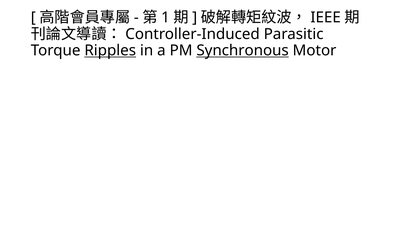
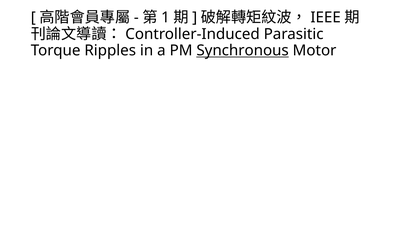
Ripples underline: present -> none (110, 50)
